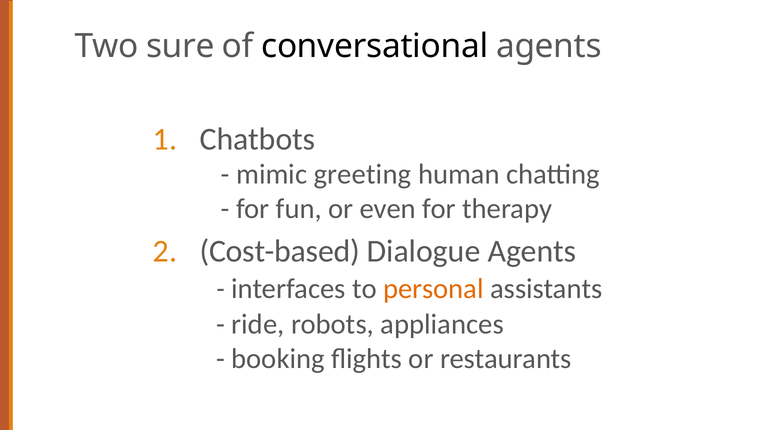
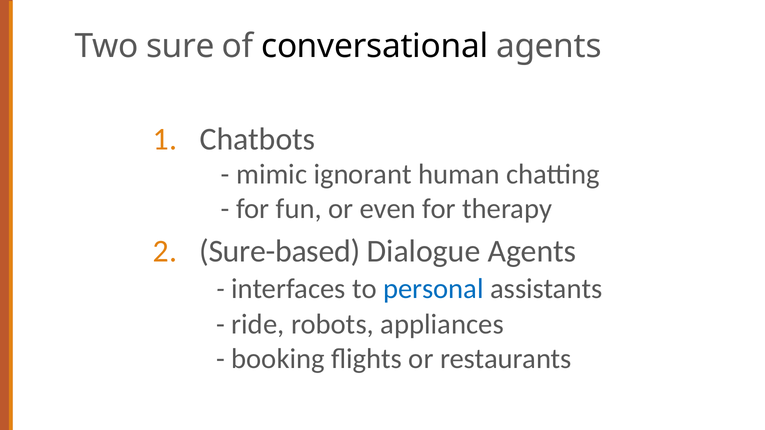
greeting: greeting -> ignorant (363, 175)
Cost-based: Cost-based -> Sure-based (280, 251)
personal colour: orange -> blue (433, 289)
